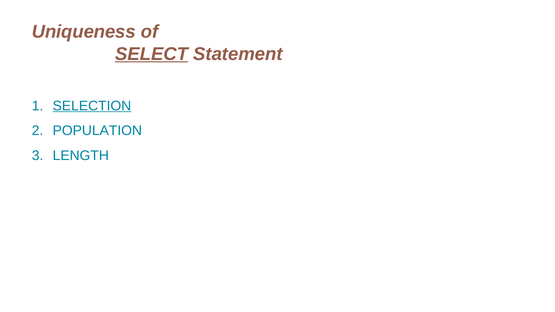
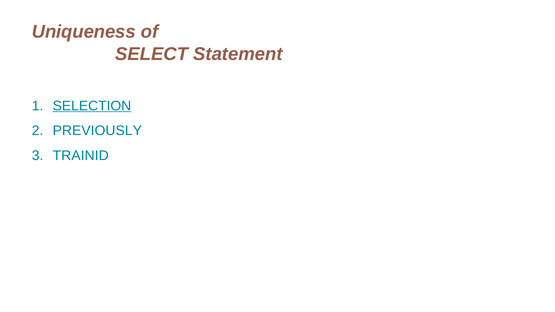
SELECT underline: present -> none (152, 54)
POPULATION: POPULATION -> PREVIOUSLY (97, 131)
LENGTH: LENGTH -> TRAINID (81, 156)
